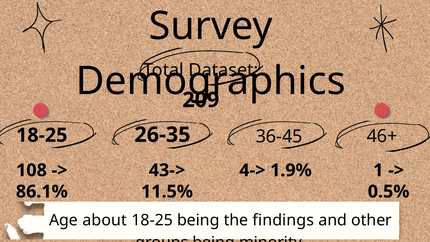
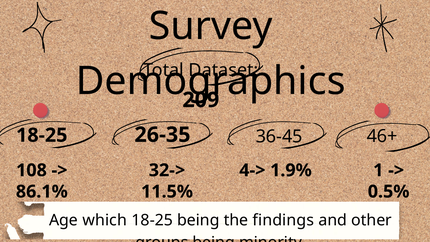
43->: 43-> -> 32-> (167, 170)
about: about -> which (105, 220)
